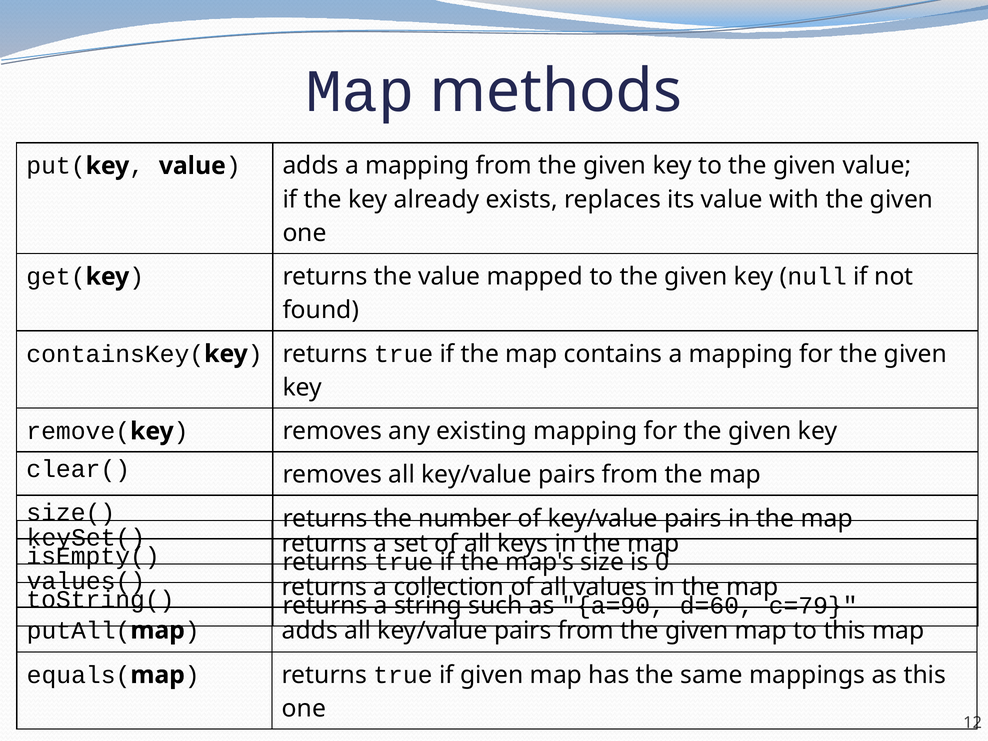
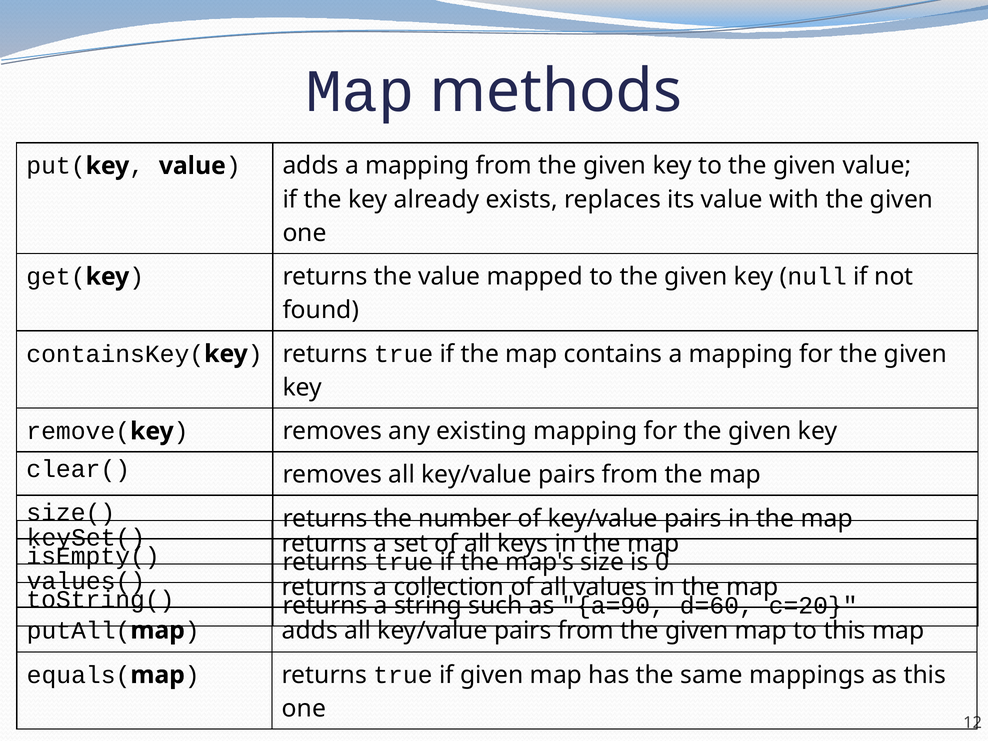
c=79: c=79 -> c=20 (813, 606)
